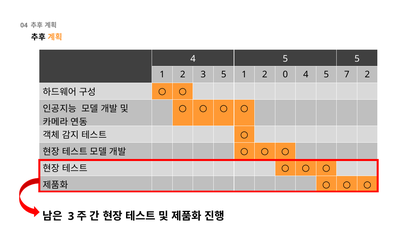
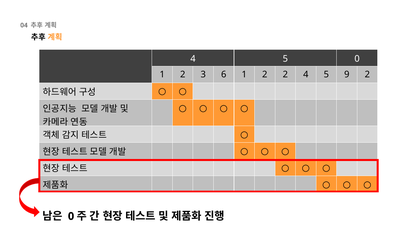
5 5: 5 -> 0 (357, 59)
3 5: 5 -> 6 (224, 74)
2 0: 0 -> 2 (285, 74)
7: 7 -> 9 (347, 74)
3: 3 -> 0 (71, 216)
